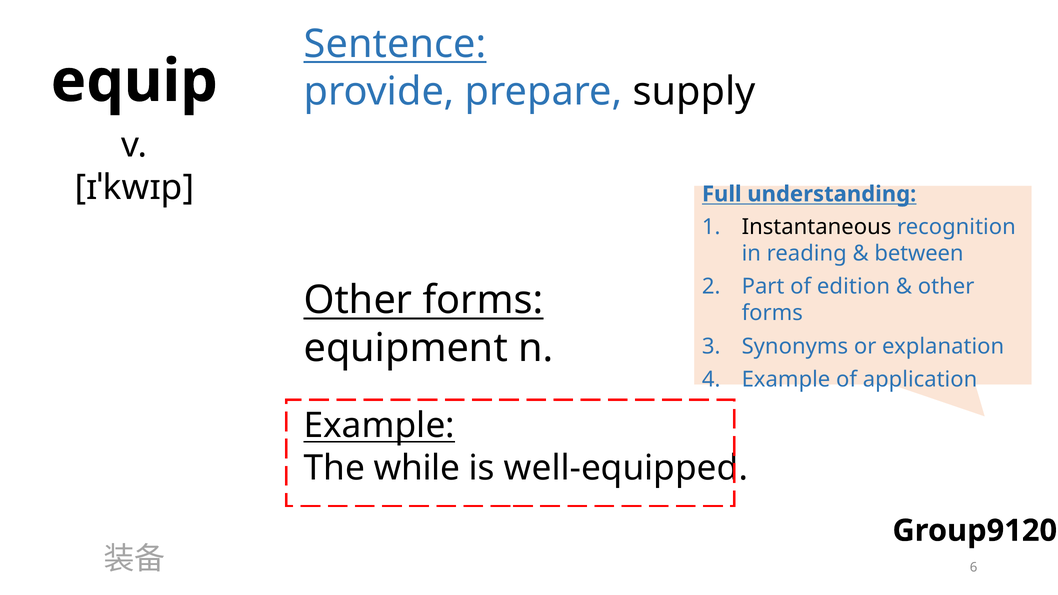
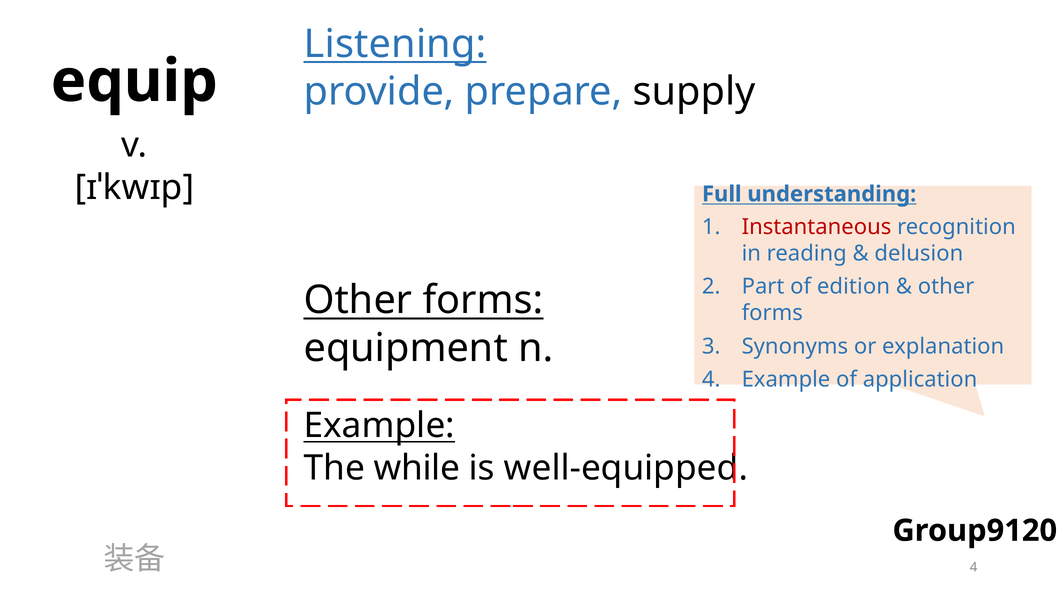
Sentence: Sentence -> Listening (395, 44)
Instantaneous colour: black -> red (816, 227)
between: between -> delusion (919, 254)
6: 6 -> 4 (974, 567)
